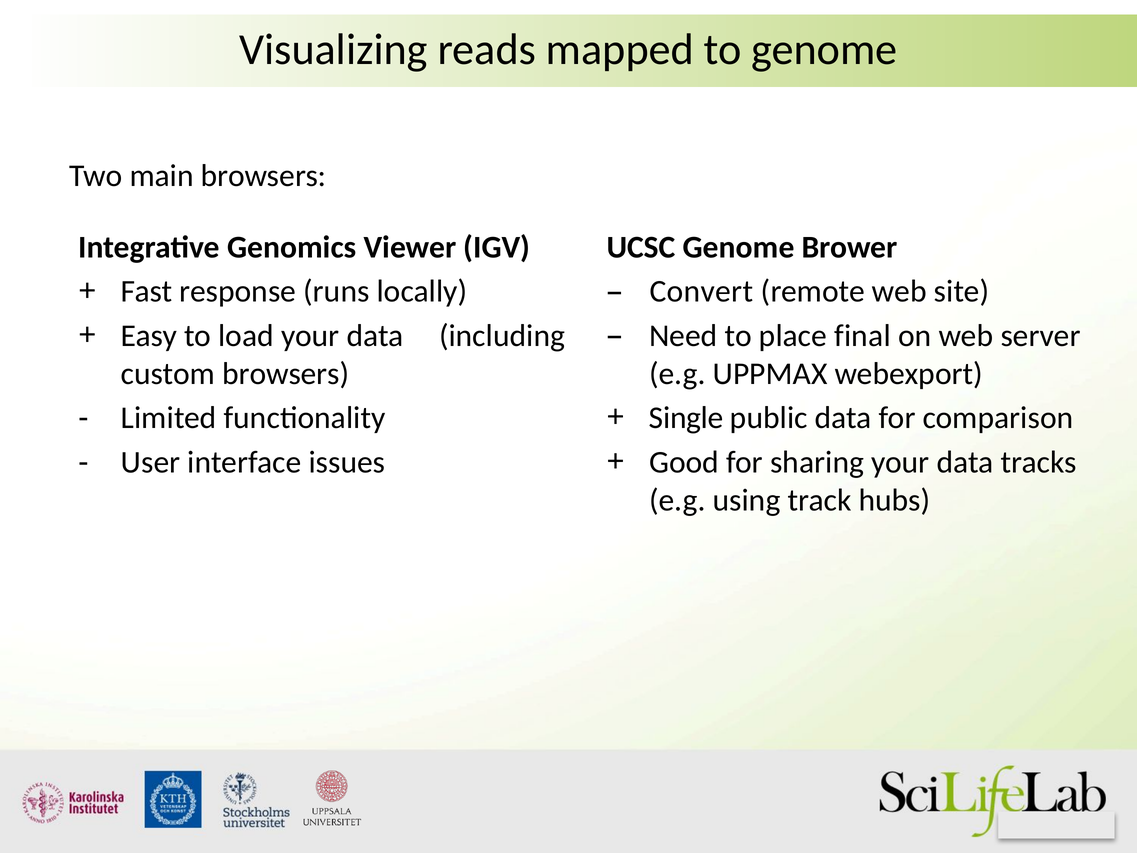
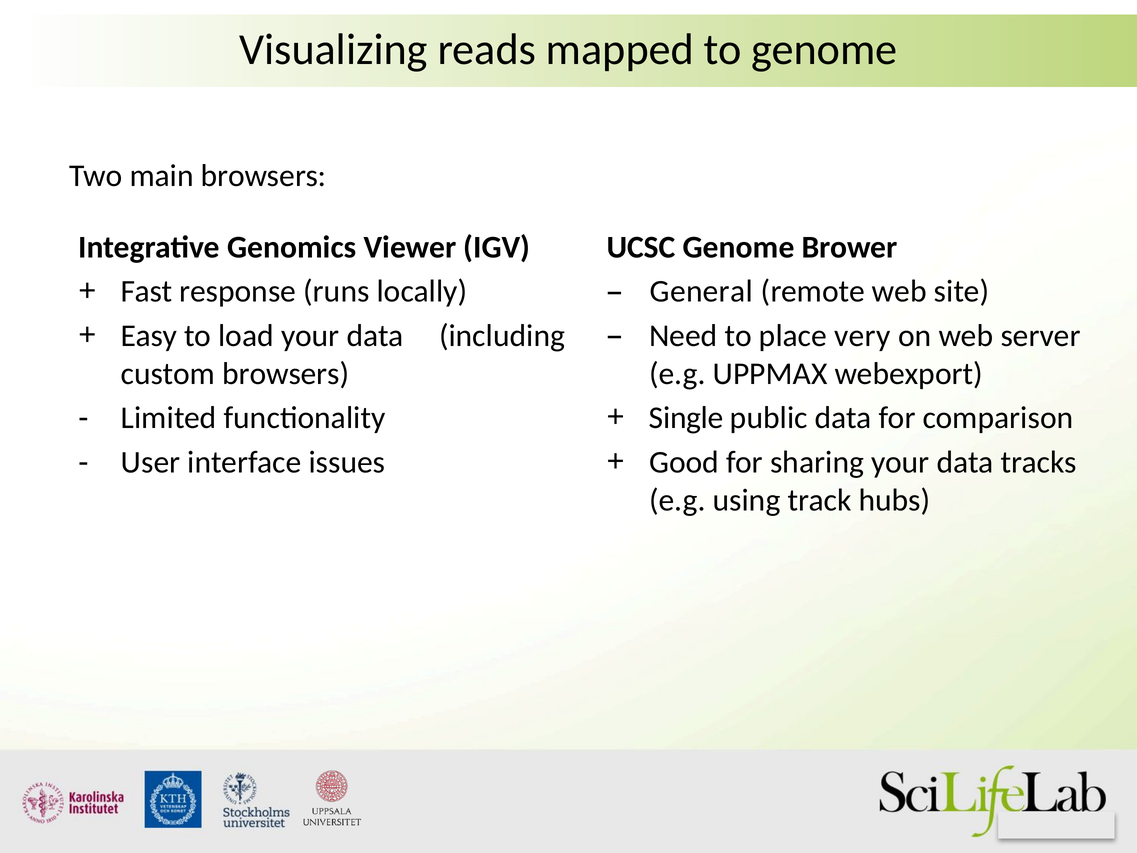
Convert: Convert -> General (701, 291)
final: final -> very (862, 336)
